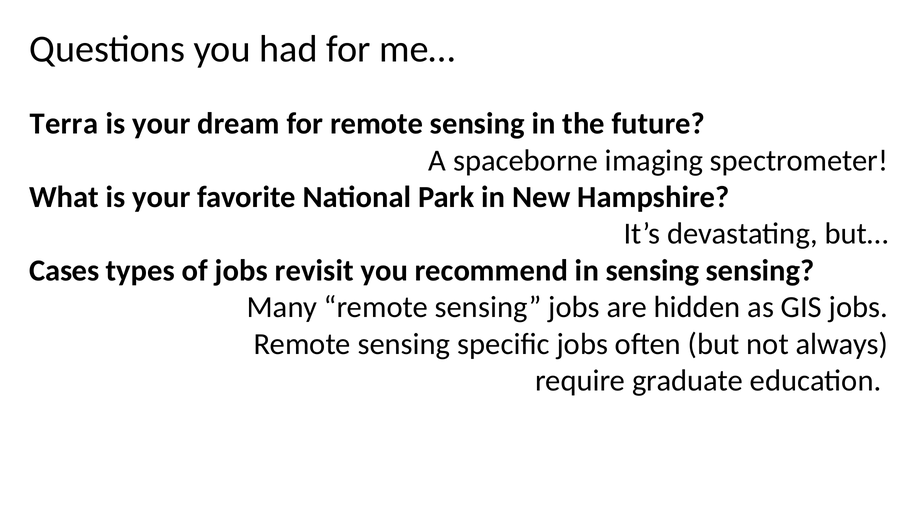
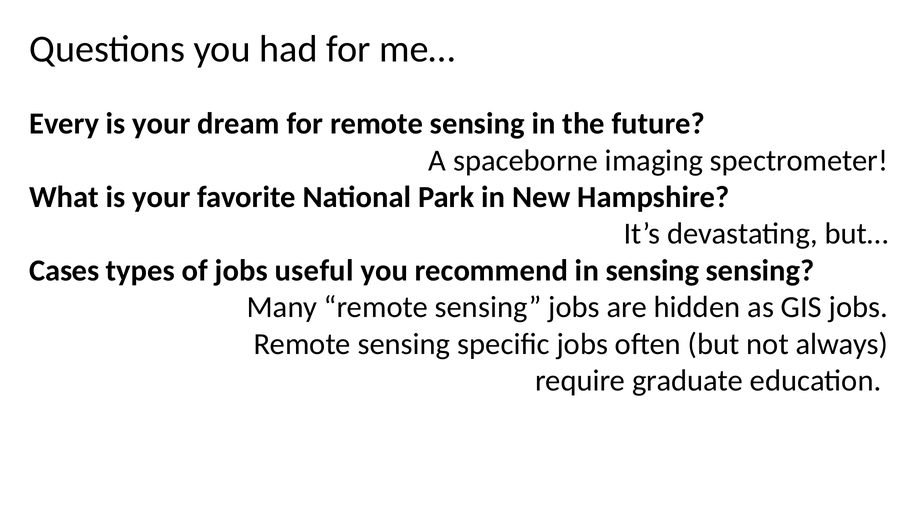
Terra: Terra -> Every (64, 124)
revisit: revisit -> useful (314, 271)
